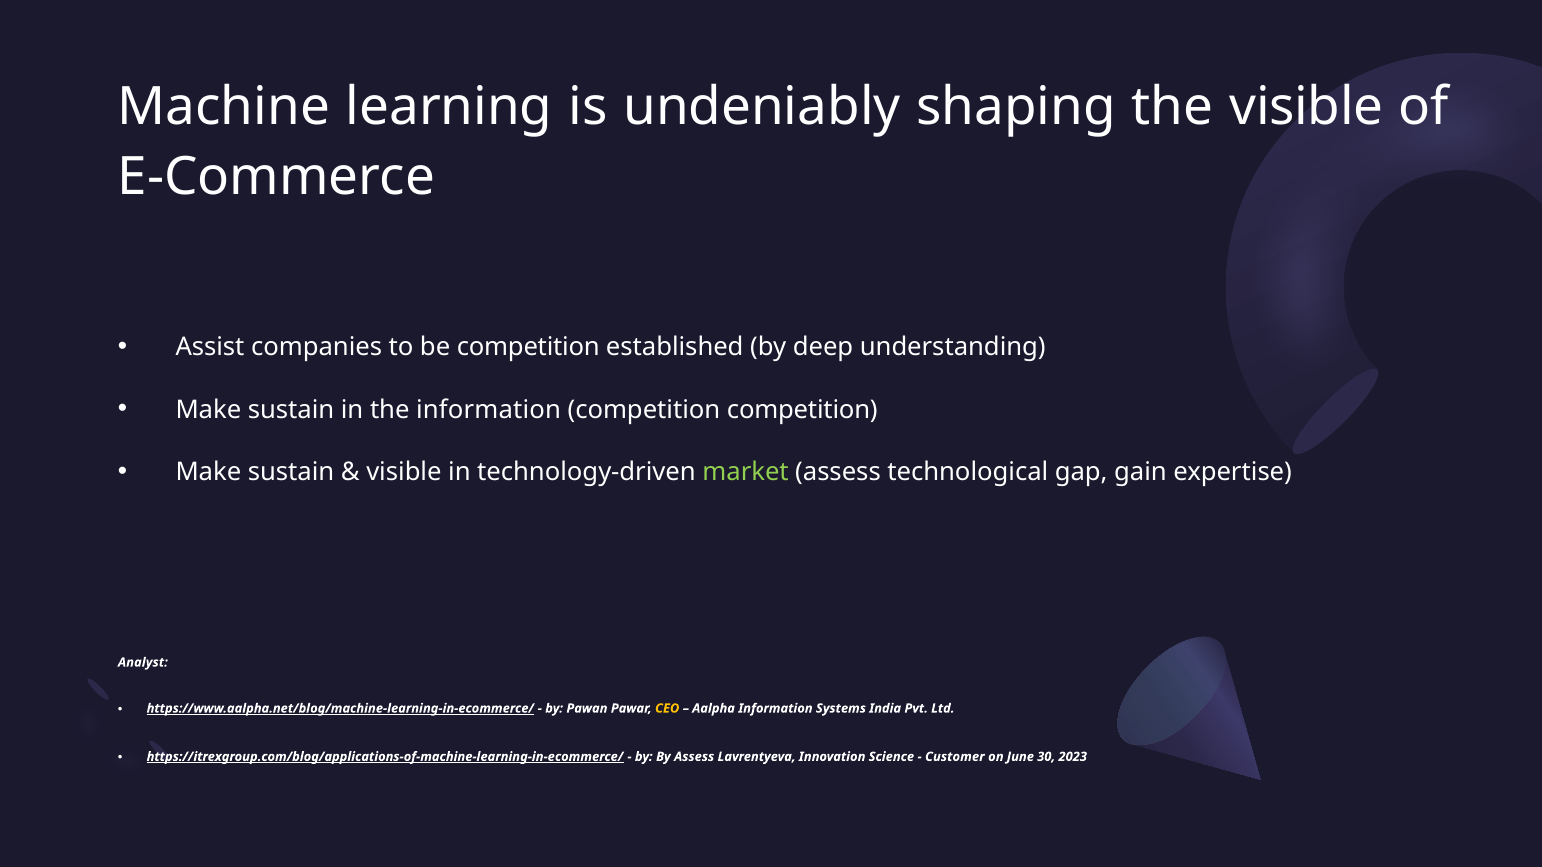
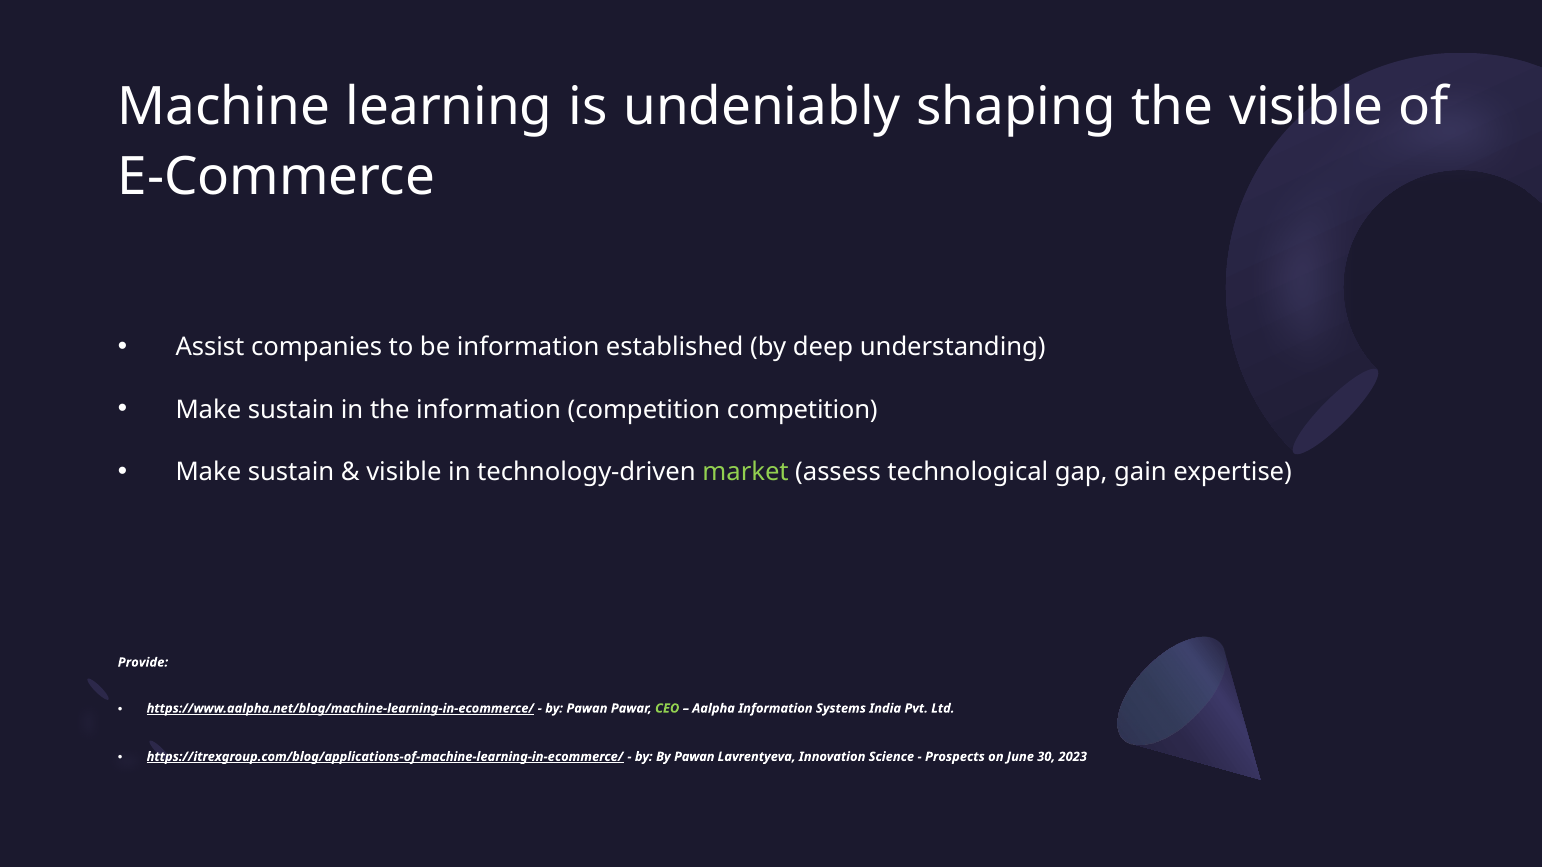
be competition: competition -> information (528, 347)
Analyst: Analyst -> Provide (143, 663)
CEO colour: yellow -> light green (667, 709)
by By Assess: Assess -> Pawan (694, 757)
Customer: Customer -> Prospects (955, 757)
